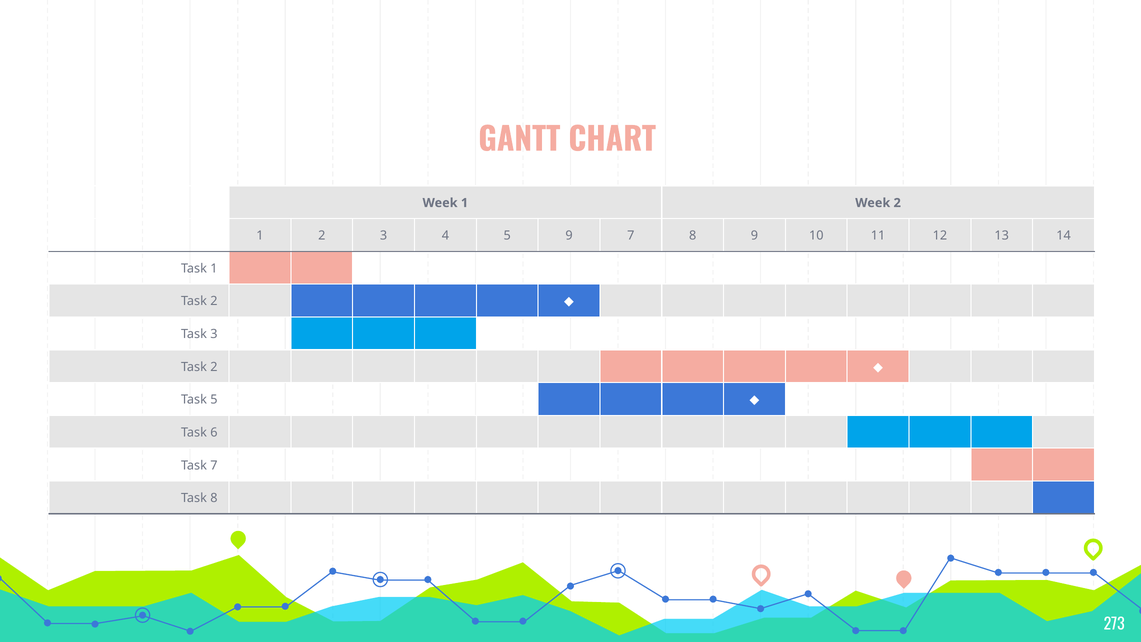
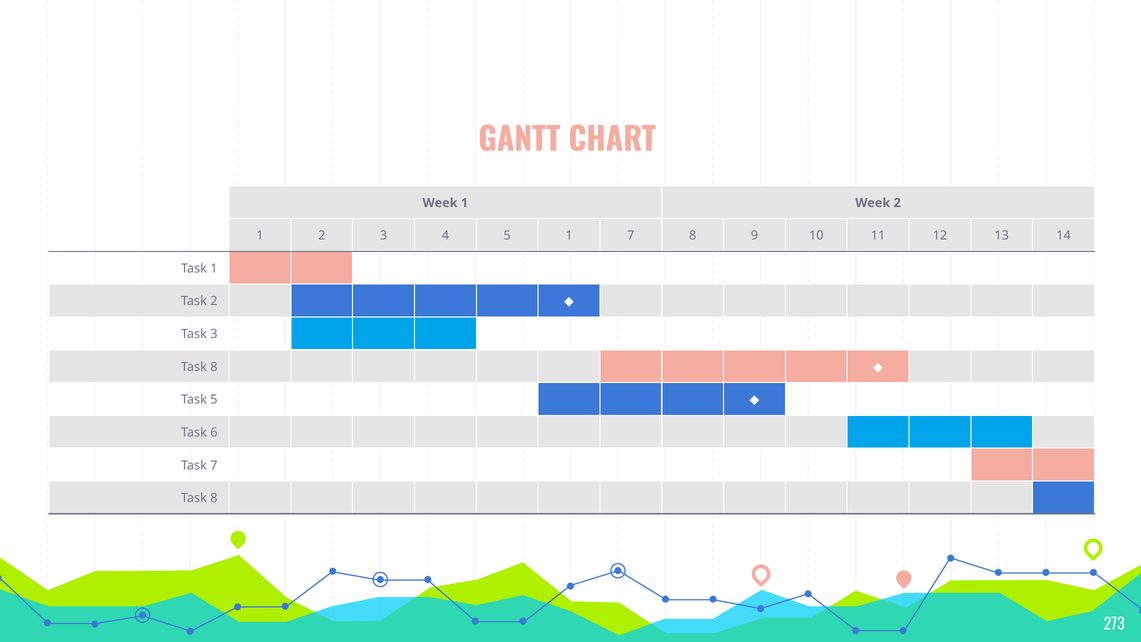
5 9: 9 -> 1 (569, 236)
2: 2 -> 8 (214, 367)
